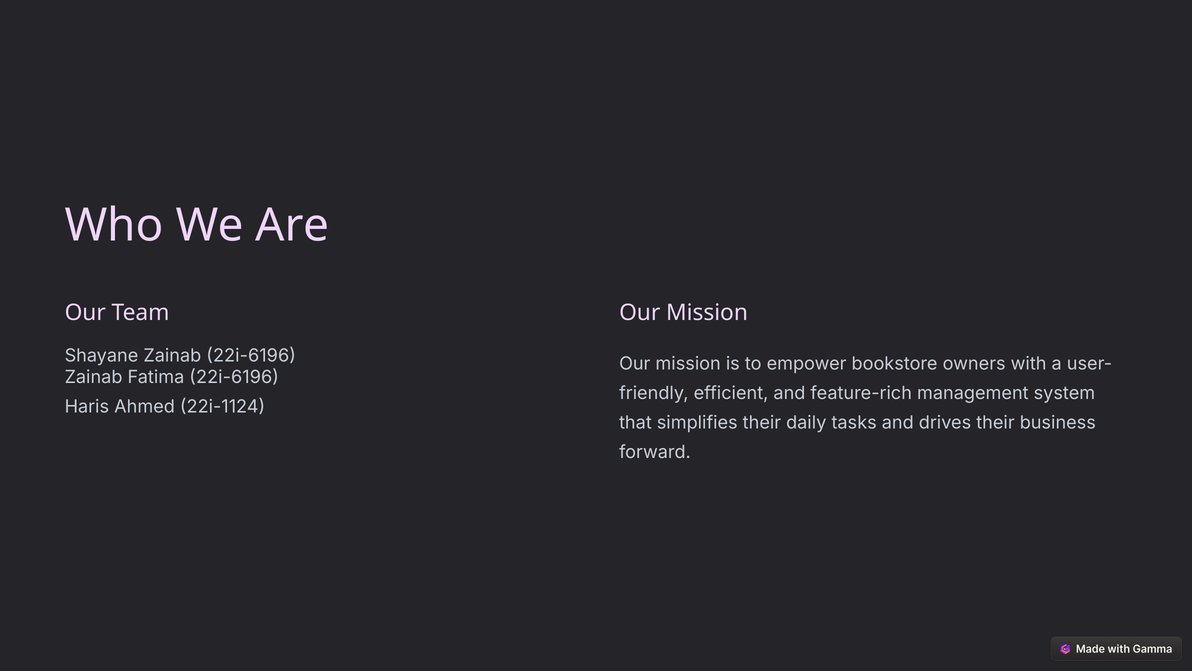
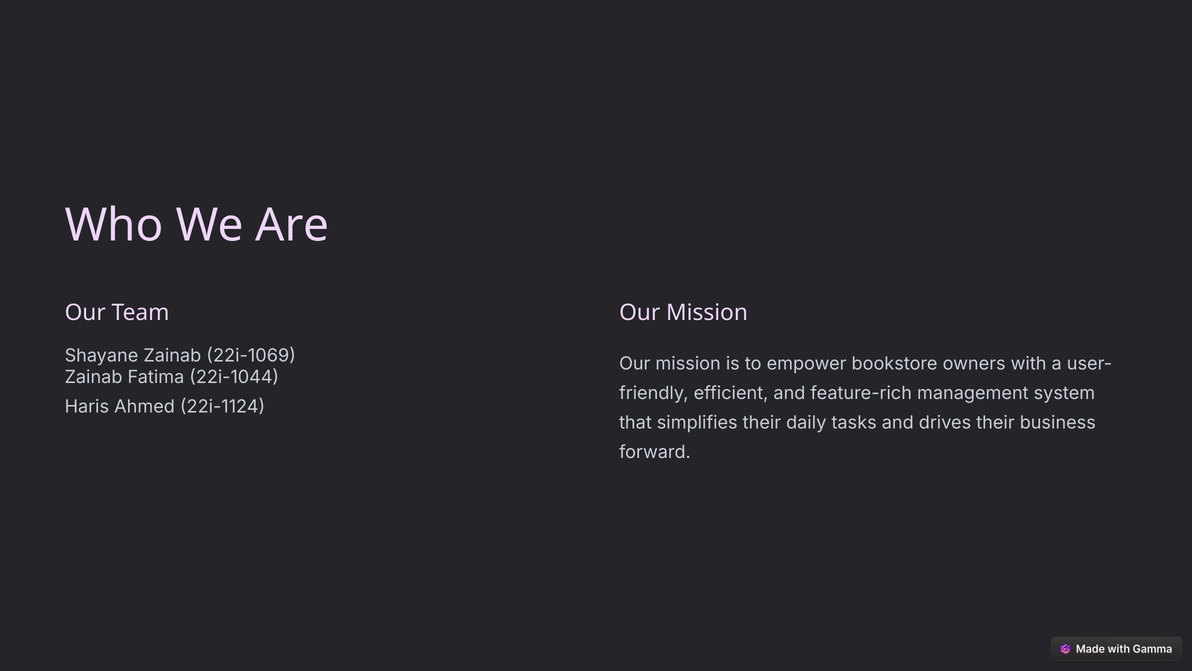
Zainab 22i-6196: 22i-6196 -> 22i-1069 (251, 356)
Fatima 22i-6196: 22i-6196 -> 22i-1044 (234, 377)
